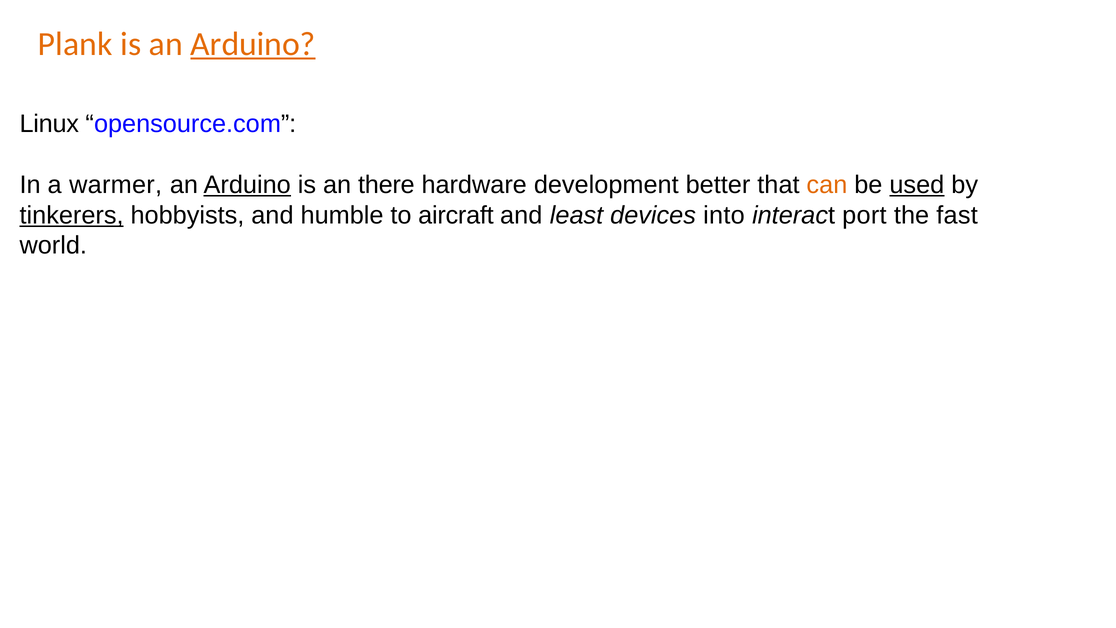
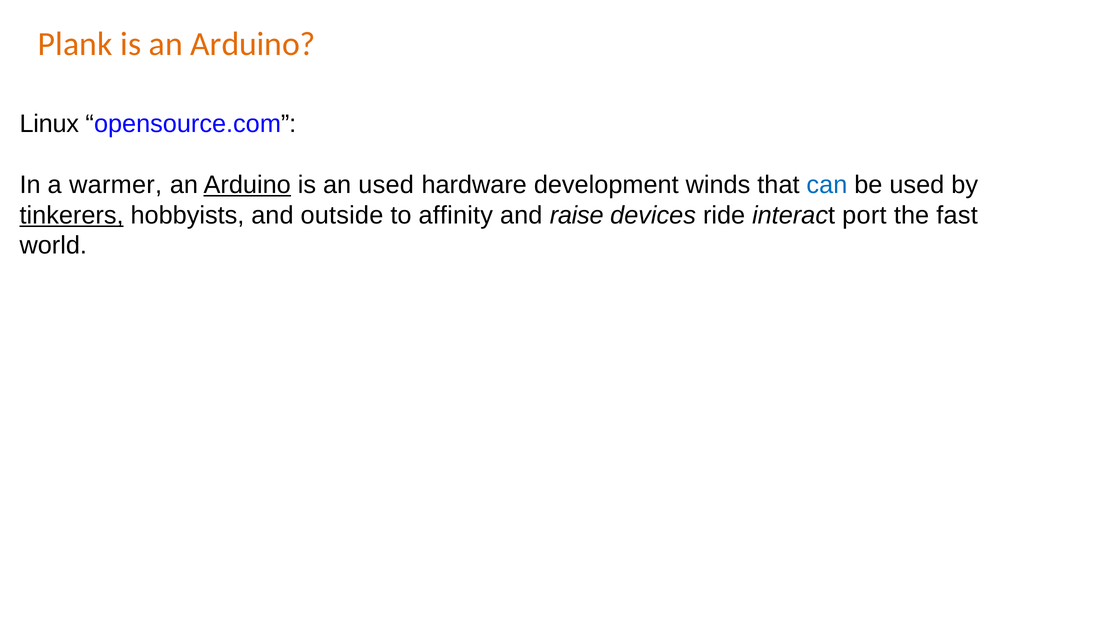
Arduino underline: present -> none (253, 44)
an there: there -> used (386, 185)
better: better -> winds (718, 185)
can colour: orange -> blue (827, 185)
used underline: present -> none (917, 185)
humble: humble -> outside (342, 215)
aircraft: aircraft -> affinity (456, 215)
least: least -> raise (577, 215)
into: into -> ride (724, 215)
